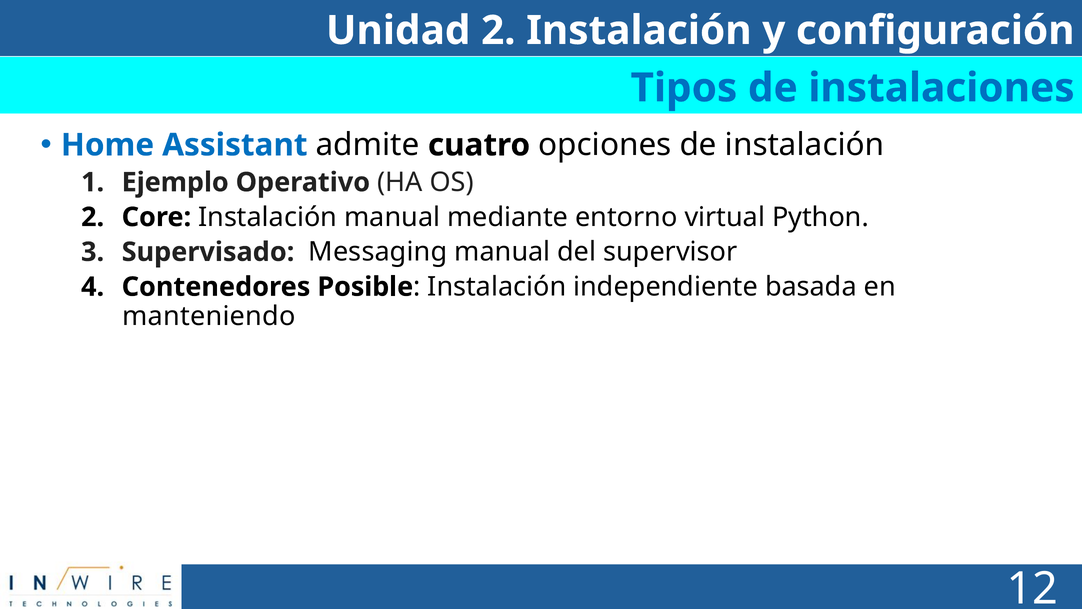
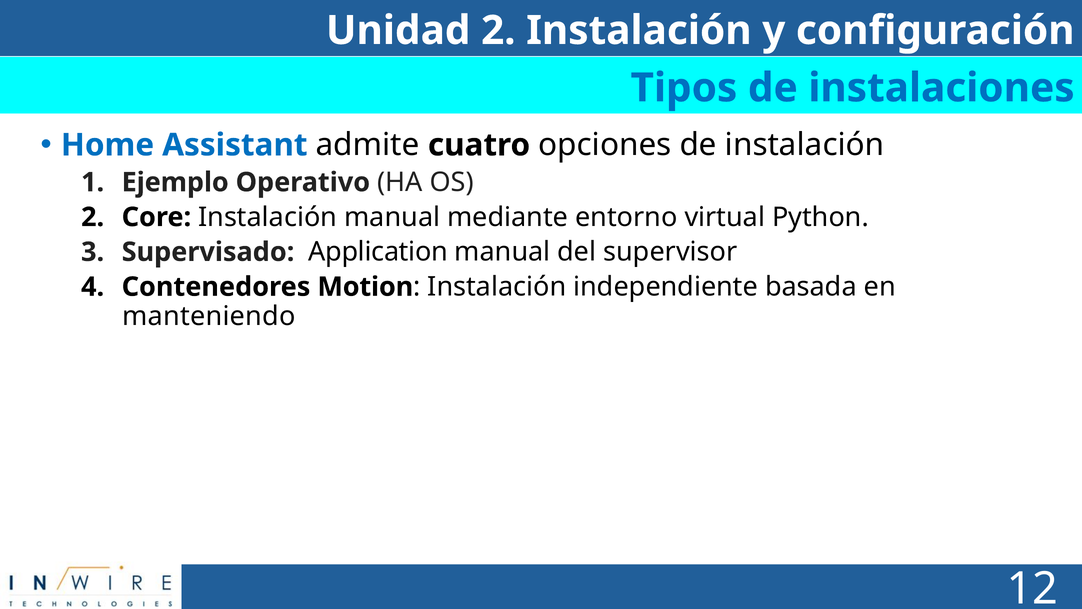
Messaging: Messaging -> Application (378, 252)
Posible: Posible -> Motion (365, 287)
